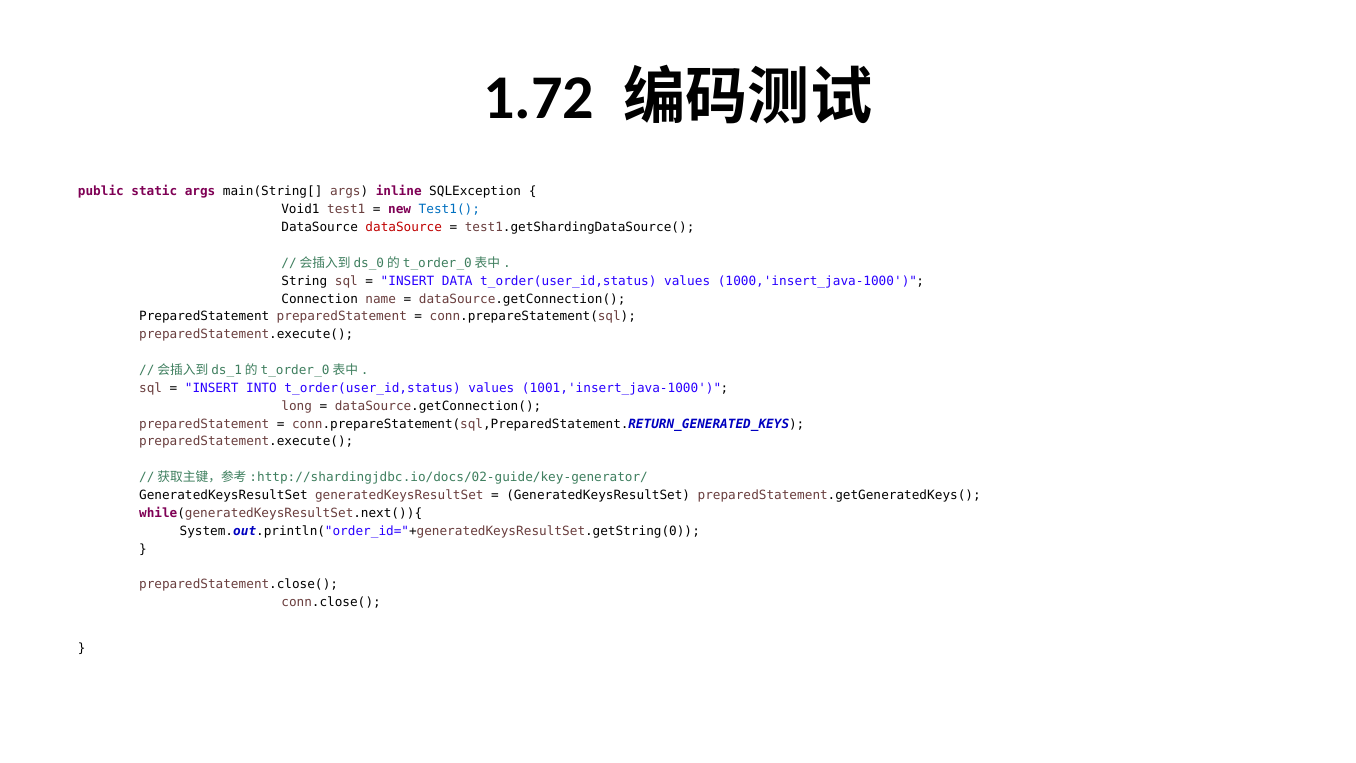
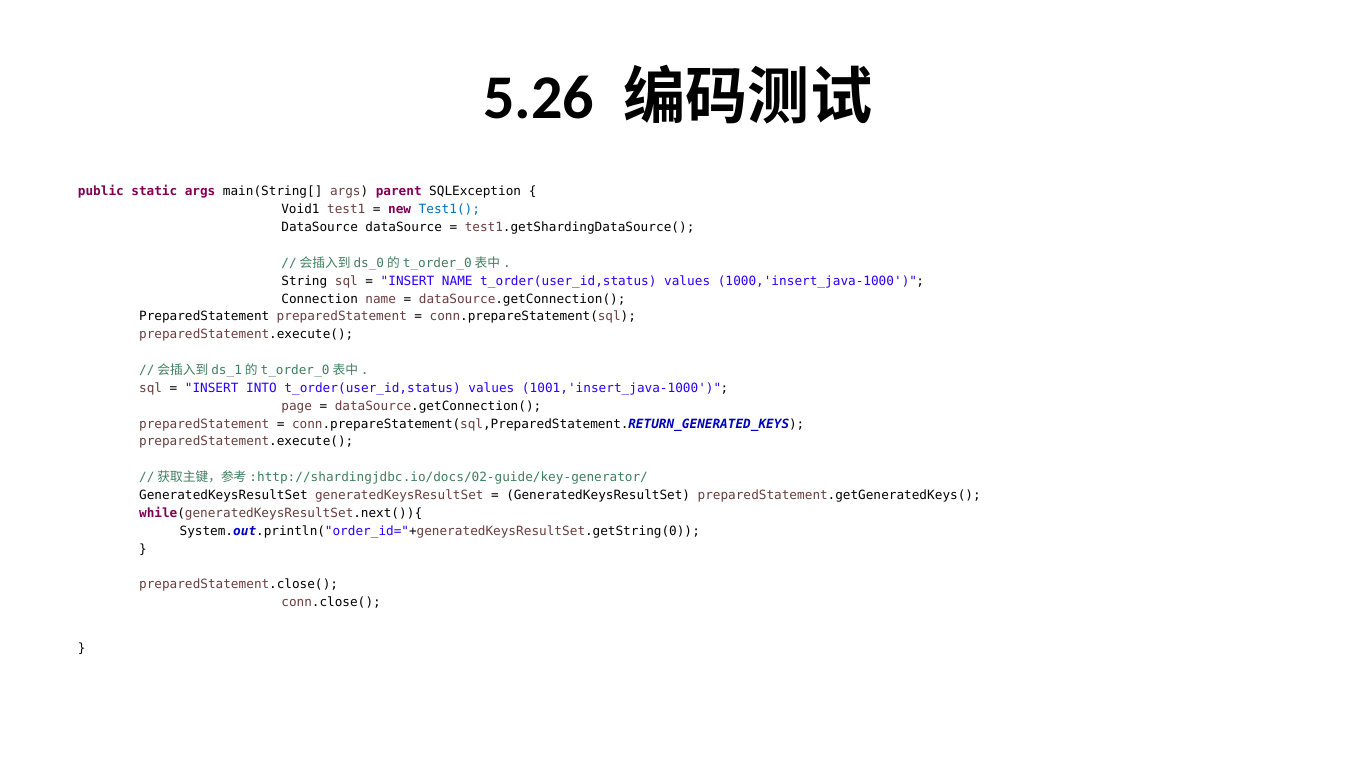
1.72: 1.72 -> 5.26 (539, 98)
inline: inline -> parent (399, 192)
dataSource colour: red -> black (404, 227)
INSERT DATA: DATA -> NAME (457, 281)
long: long -> page (297, 406)
